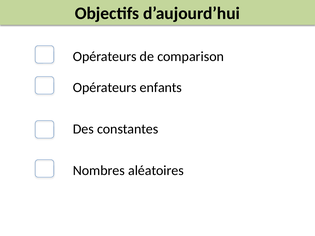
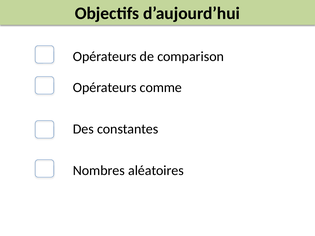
enfants: enfants -> comme (161, 88)
